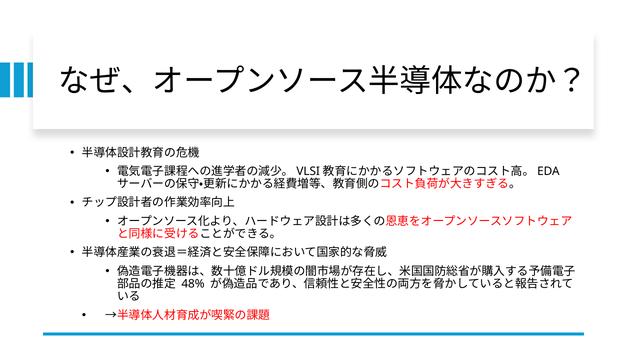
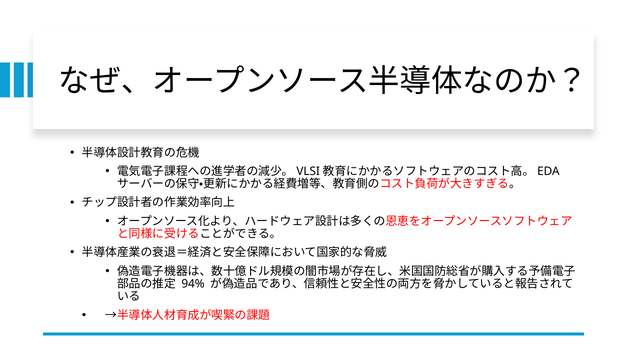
48%: 48% -> 94% (193, 284)
